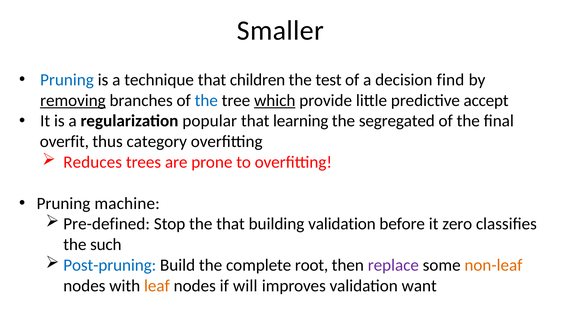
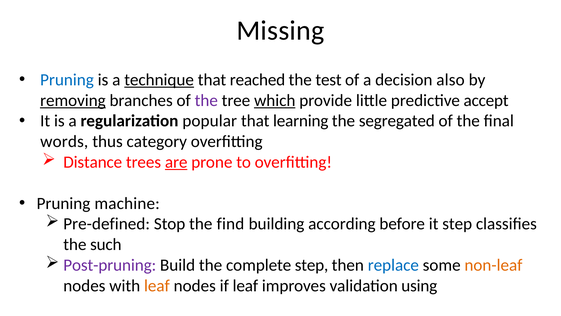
Smaller: Smaller -> Missing (280, 31)
technique underline: none -> present (159, 80)
children: children -> reached (258, 80)
find: find -> also (450, 80)
the colour: blue -> purple (206, 100)
overfit: overfit -> words (64, 141)
Reduces: Reduces -> Distance (93, 162)
are underline: none -> present (176, 162)
the that: that -> find (230, 224)
building validation: validation -> according (342, 224)
it zero: zero -> step (457, 224)
Post-pruning colour: blue -> purple (110, 265)
complete root: root -> step (312, 265)
replace colour: purple -> blue (393, 265)
if will: will -> leaf (245, 285)
want: want -> using (419, 285)
